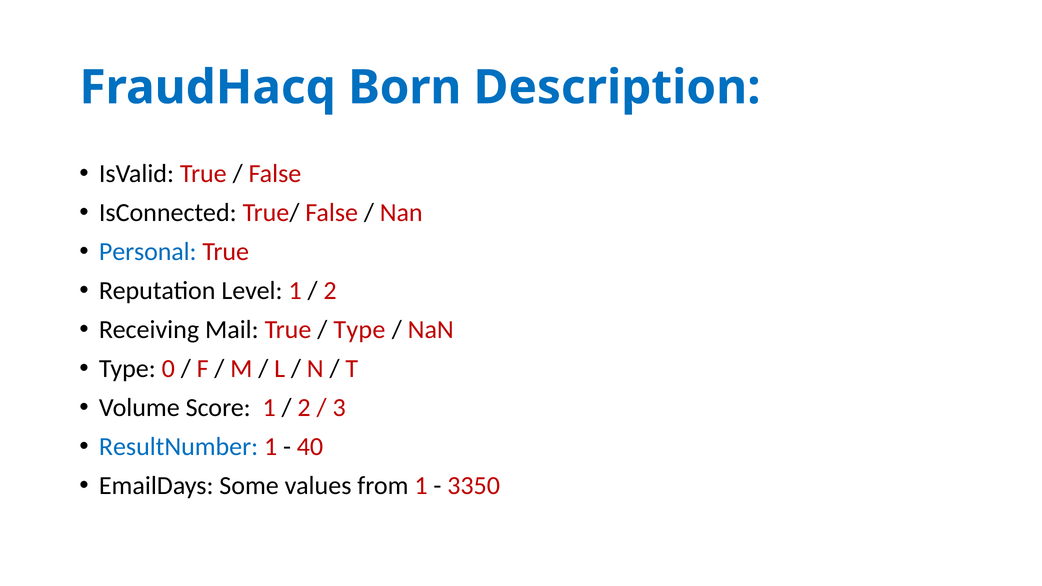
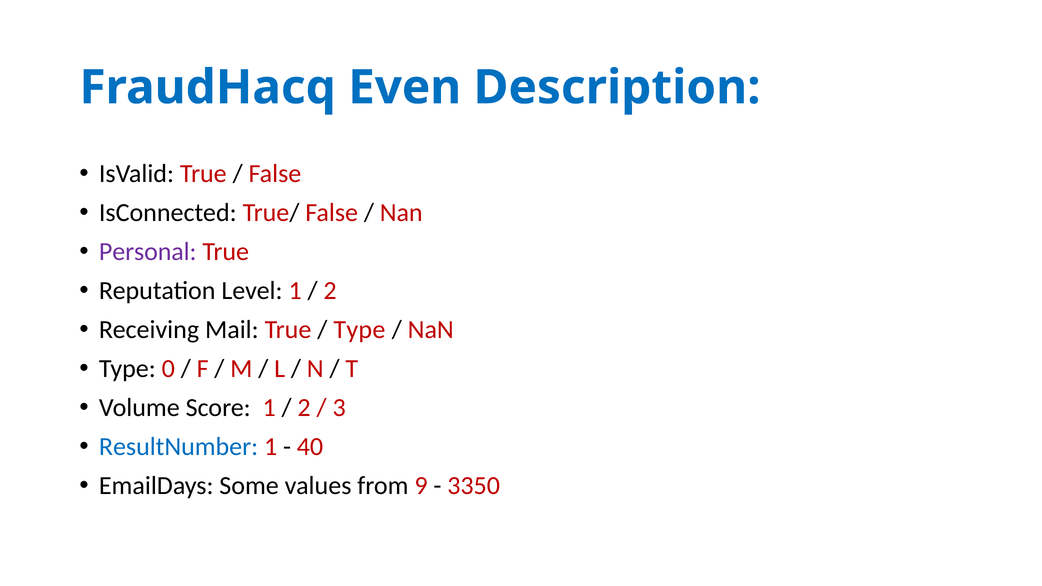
Born: Born -> Even (405, 88)
Personal colour: blue -> purple (148, 252)
from 1: 1 -> 9 (421, 486)
